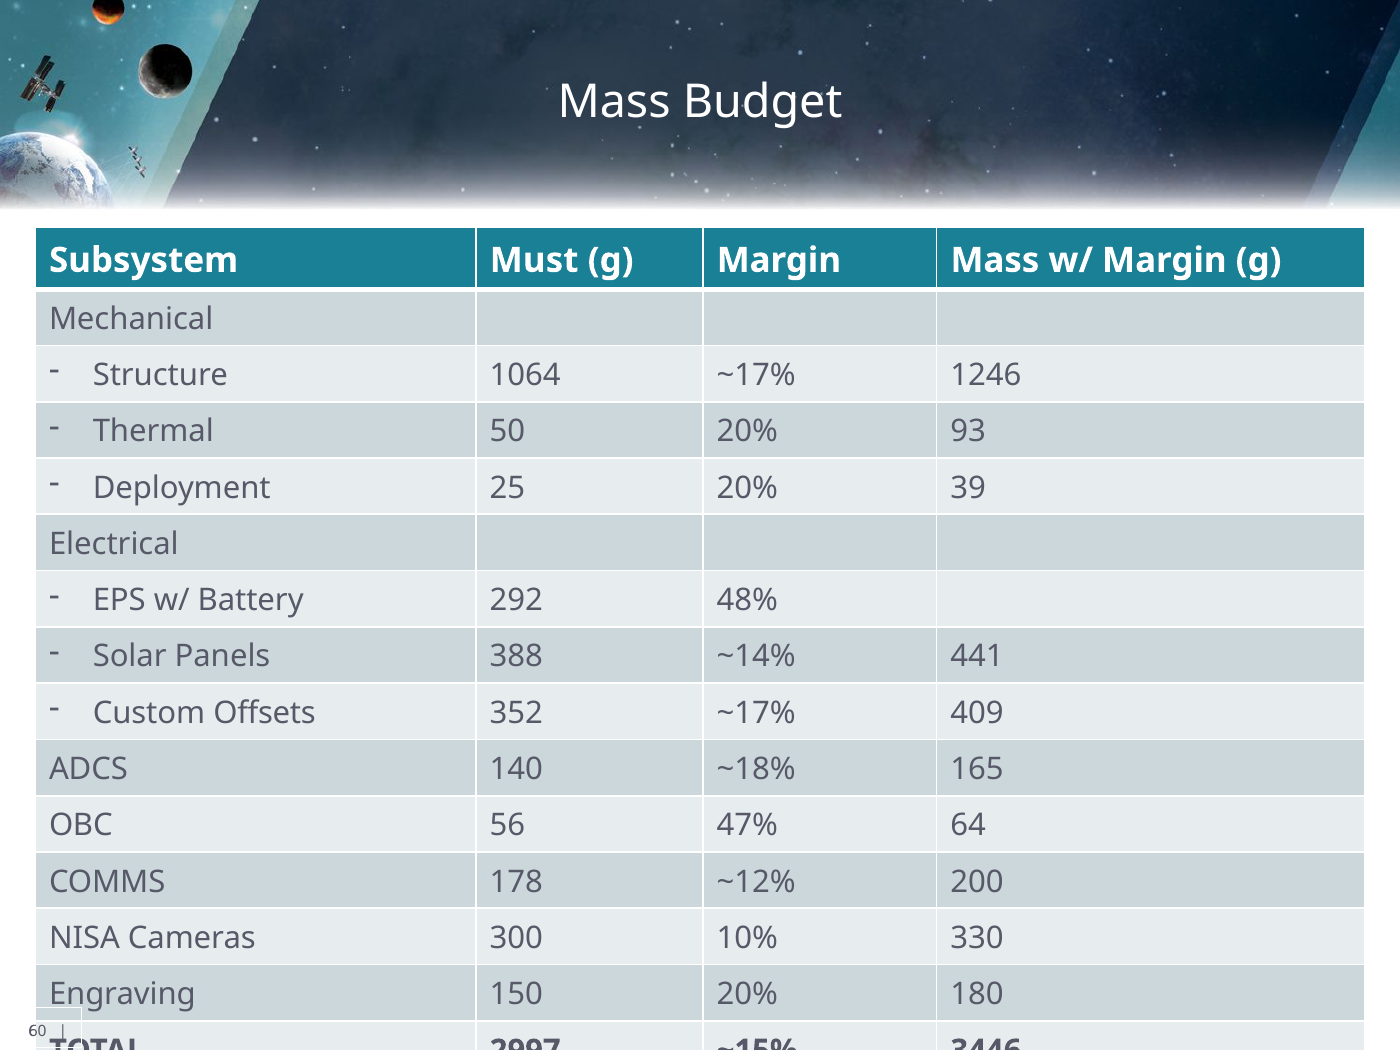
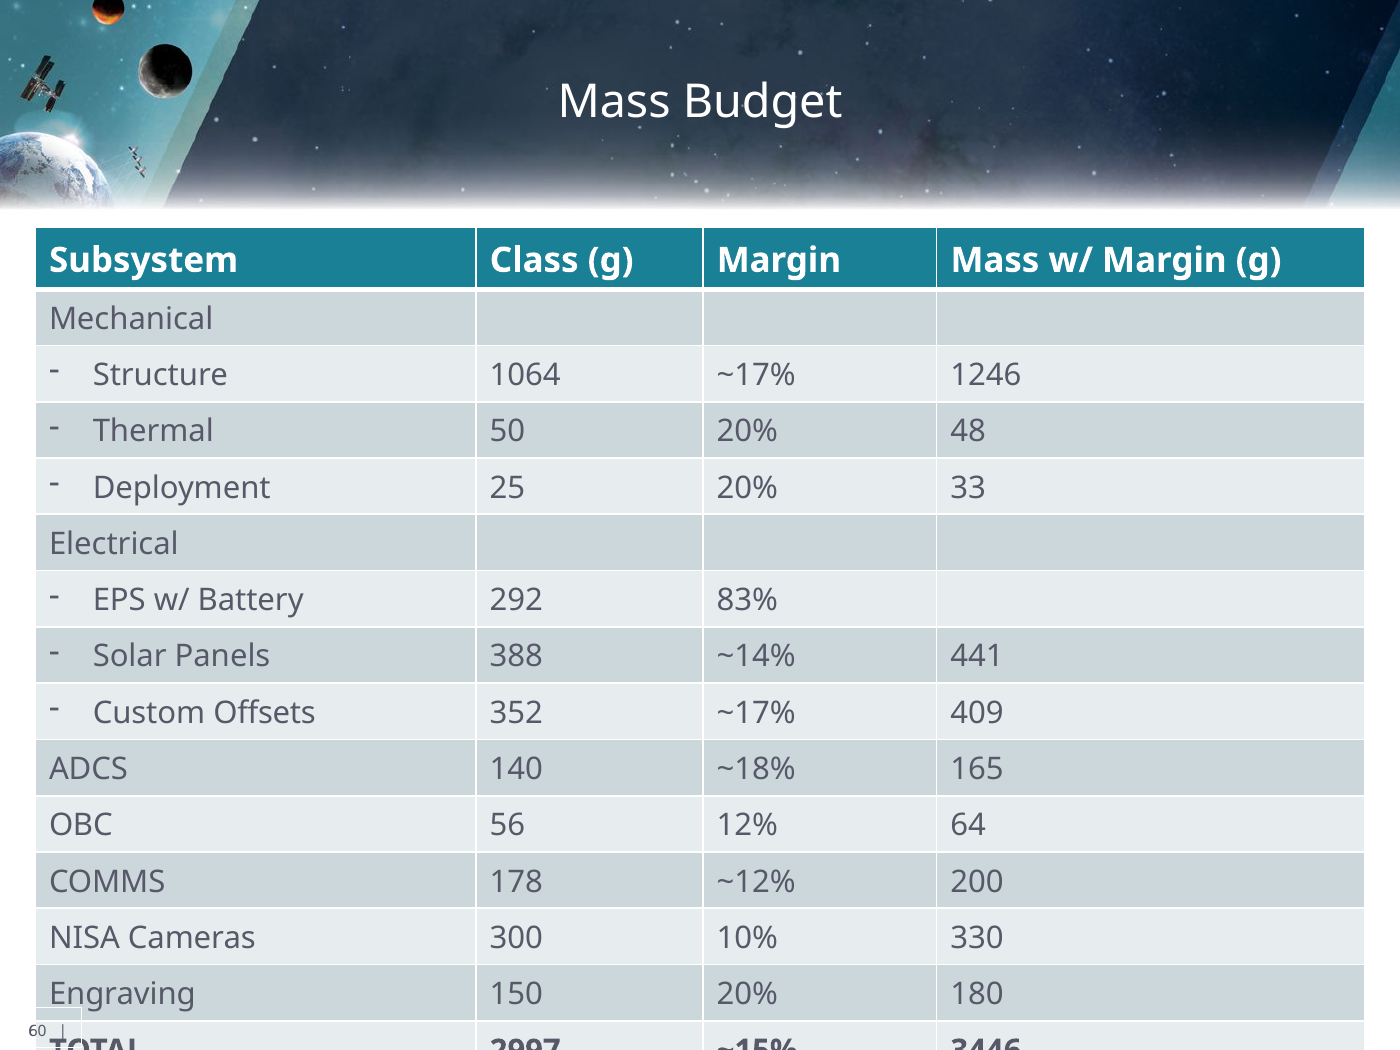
Must: Must -> Class (534, 260)
93: 93 -> 48 (968, 432)
39: 39 -> 33 (968, 488)
48%: 48% -> 83% (747, 600)
47%: 47% -> 12% (747, 826)
